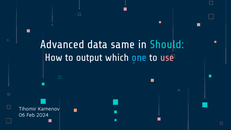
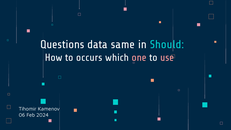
Advanced: Advanced -> Questions (62, 44)
output: output -> occurs (89, 57)
one colour: light blue -> pink (139, 57)
